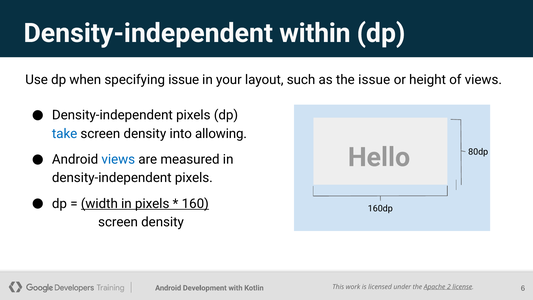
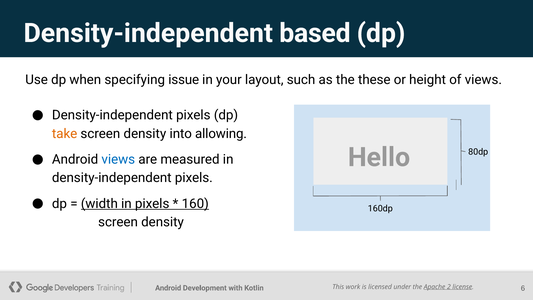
within: within -> based (315, 33)
the issue: issue -> these (374, 80)
take colour: blue -> orange (65, 134)
